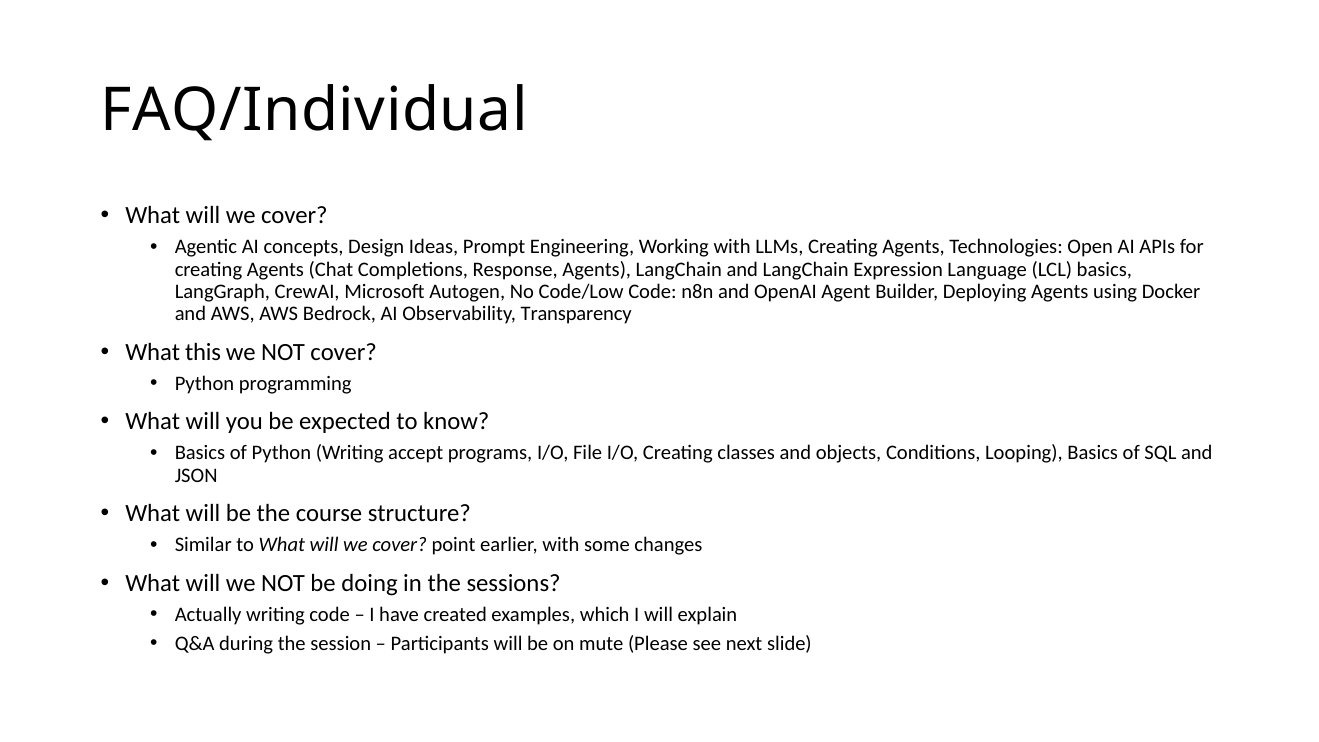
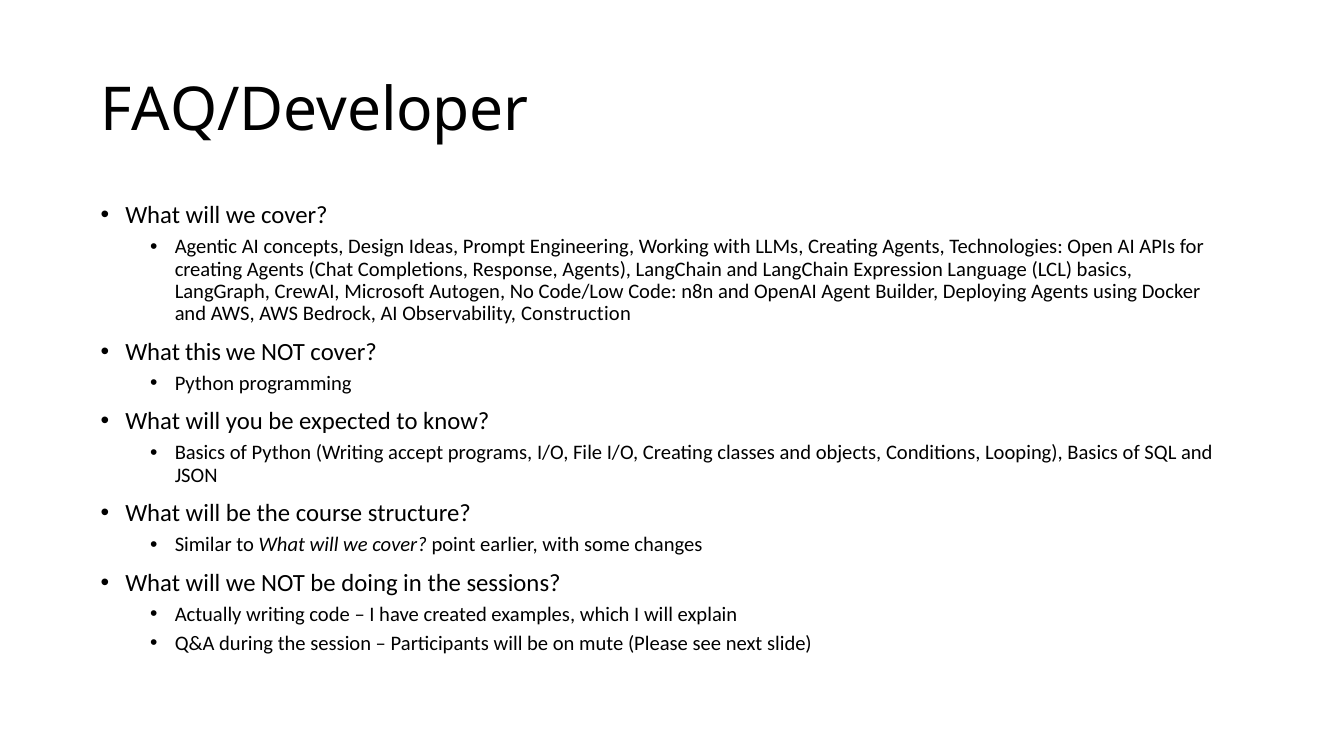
FAQ/Individual: FAQ/Individual -> FAQ/Developer (315, 111)
Transparency: Transparency -> Construction (576, 314)
